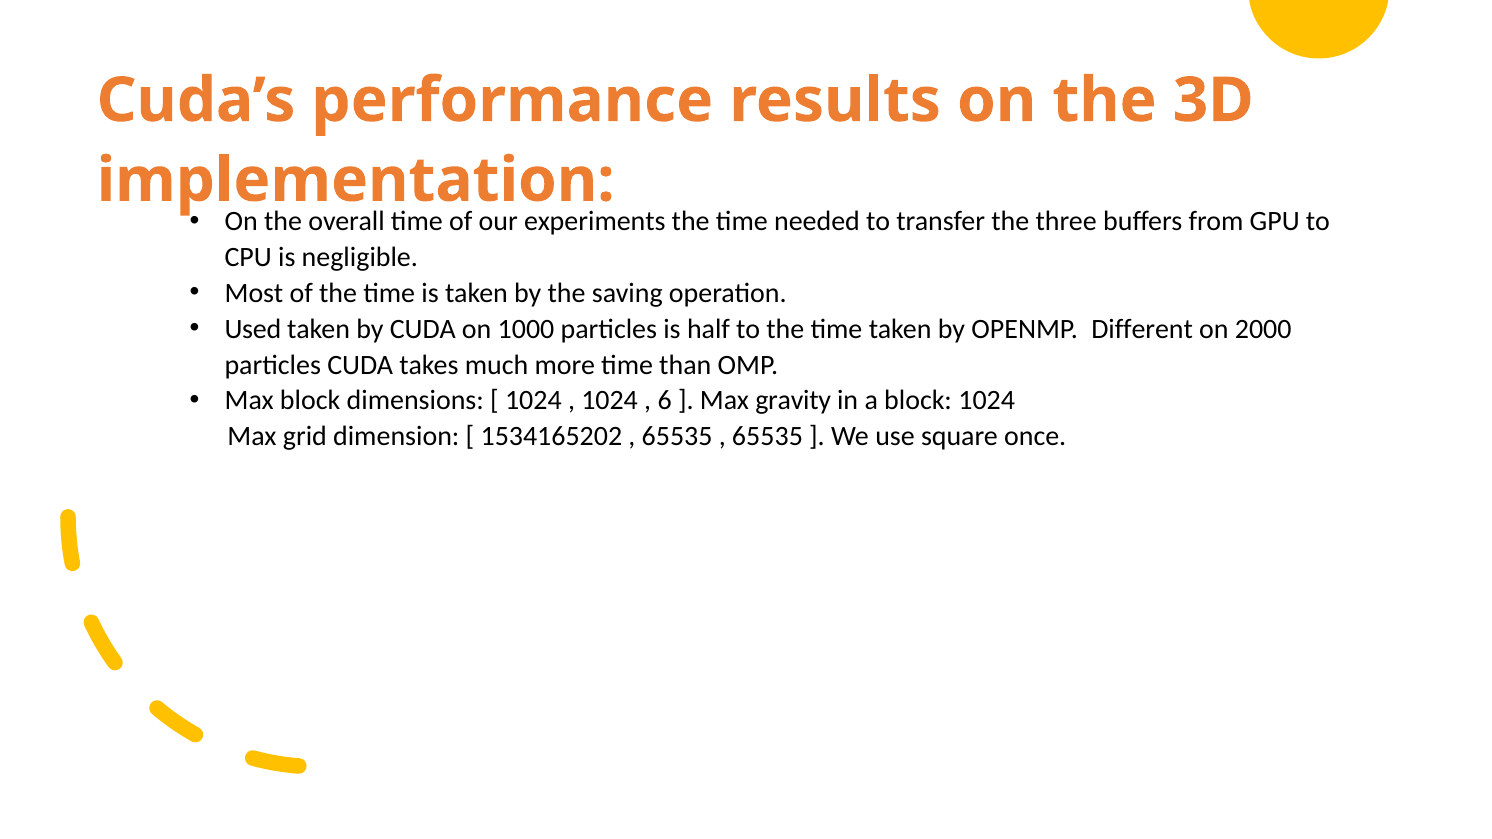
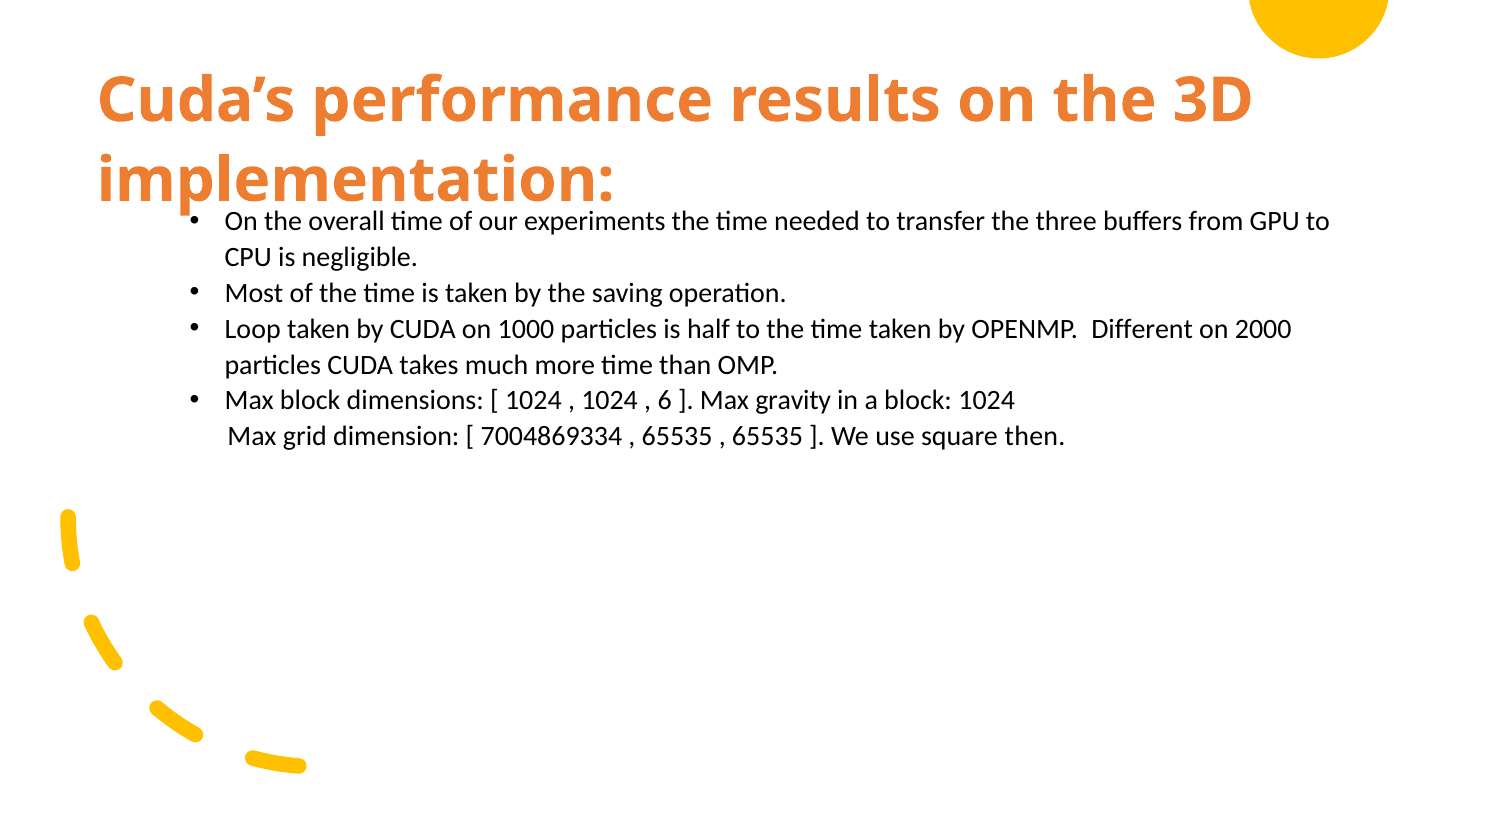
Used: Used -> Loop (253, 329)
1534165202: 1534165202 -> 7004869334 (551, 437)
once: once -> then (1035, 437)
